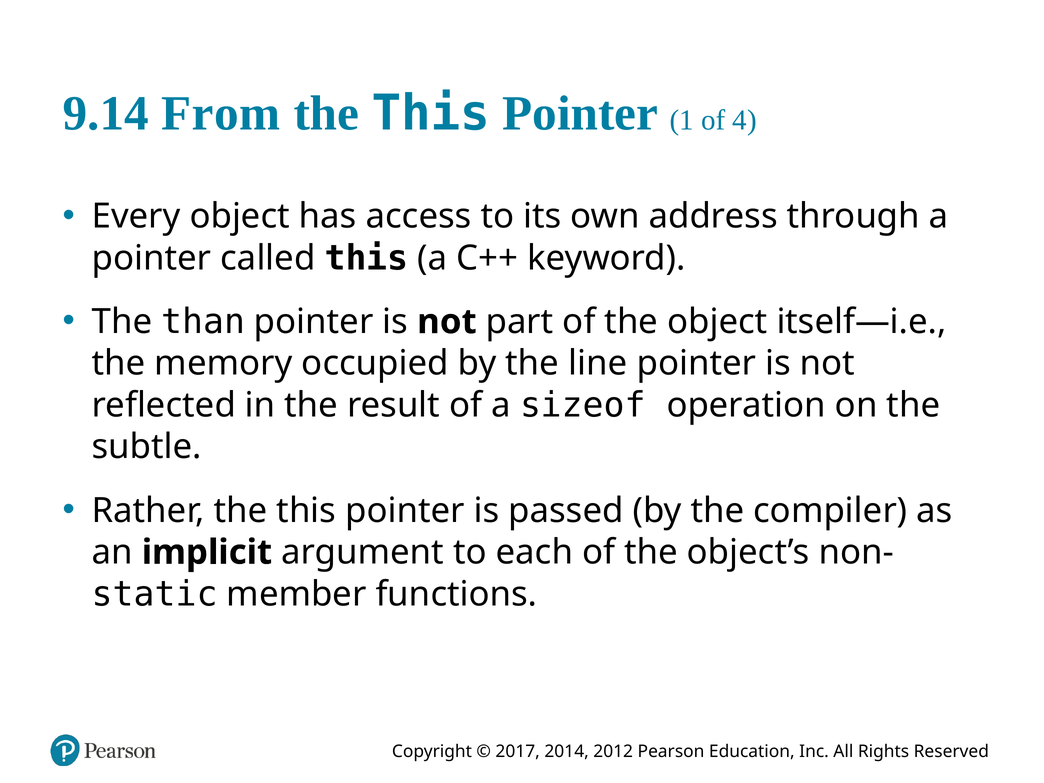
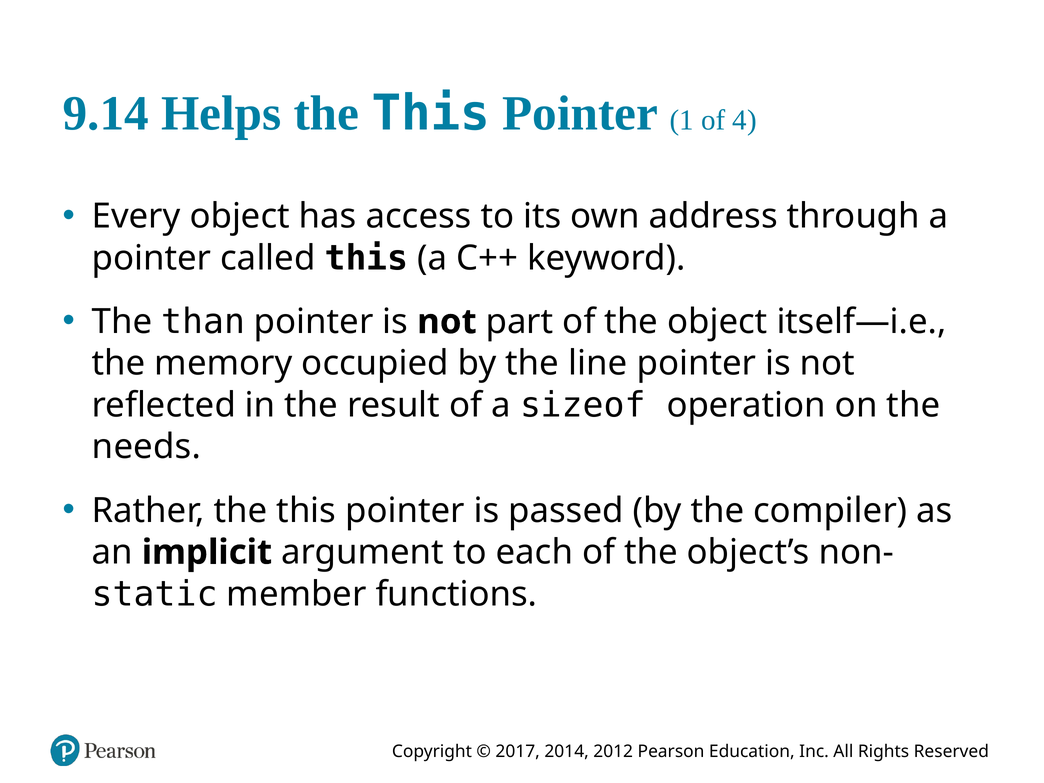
From: From -> Helps (221, 113)
subtle: subtle -> needs (146, 447)
